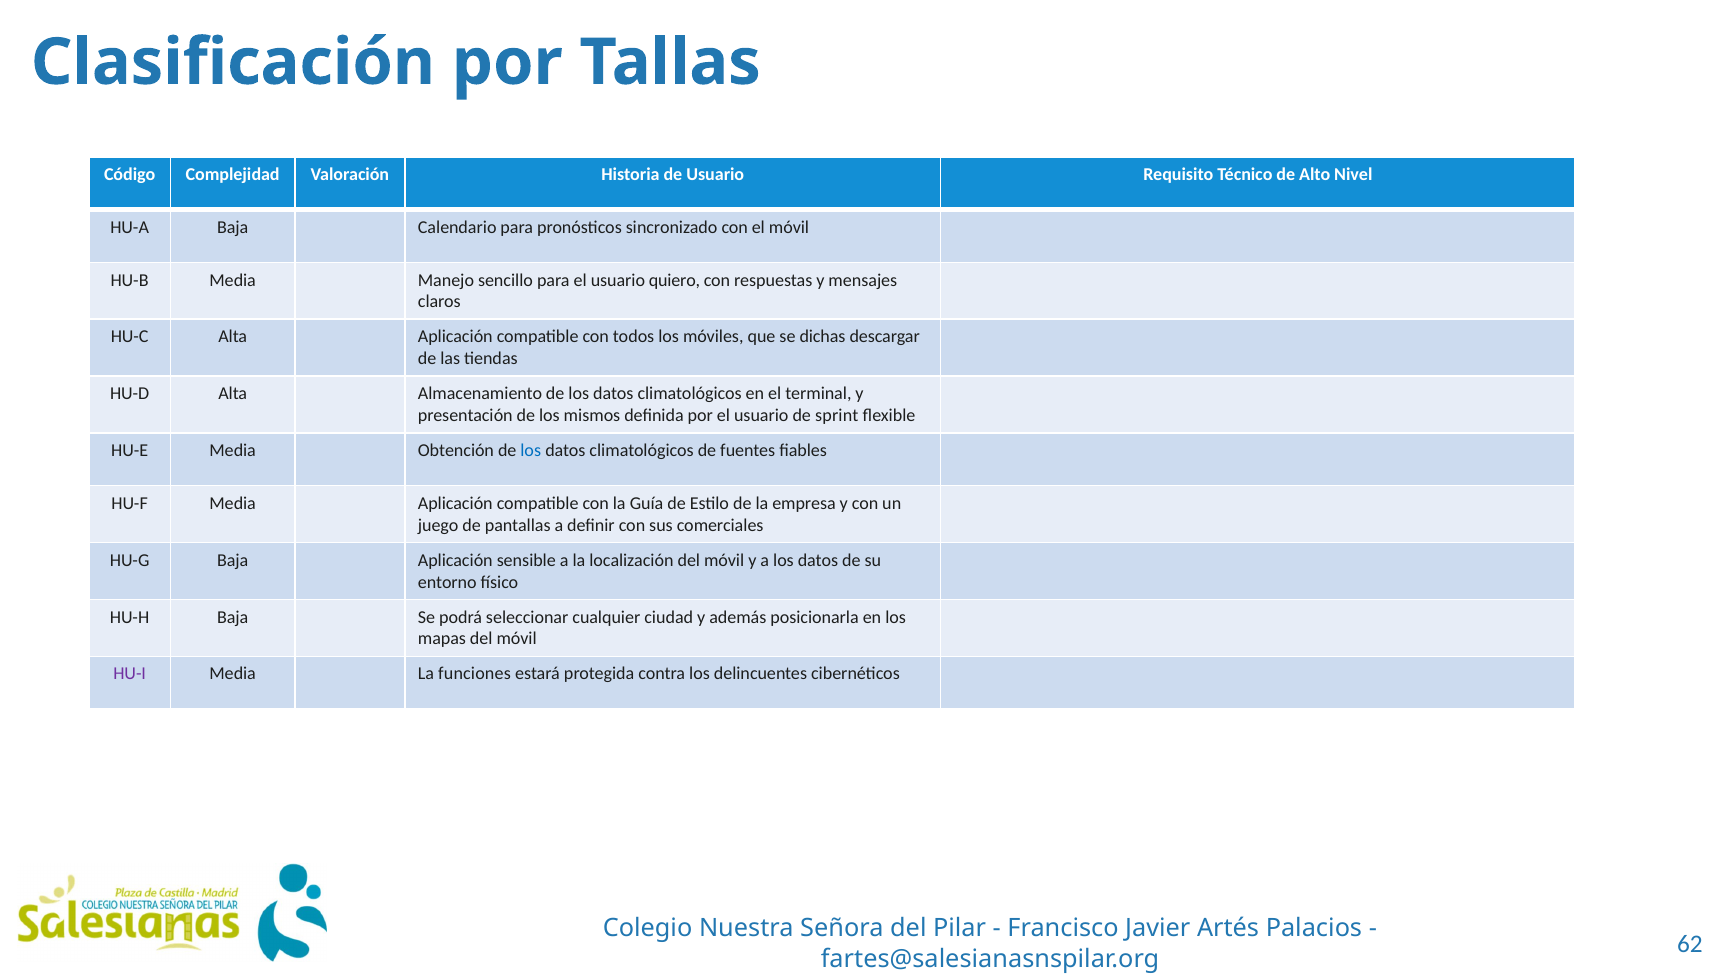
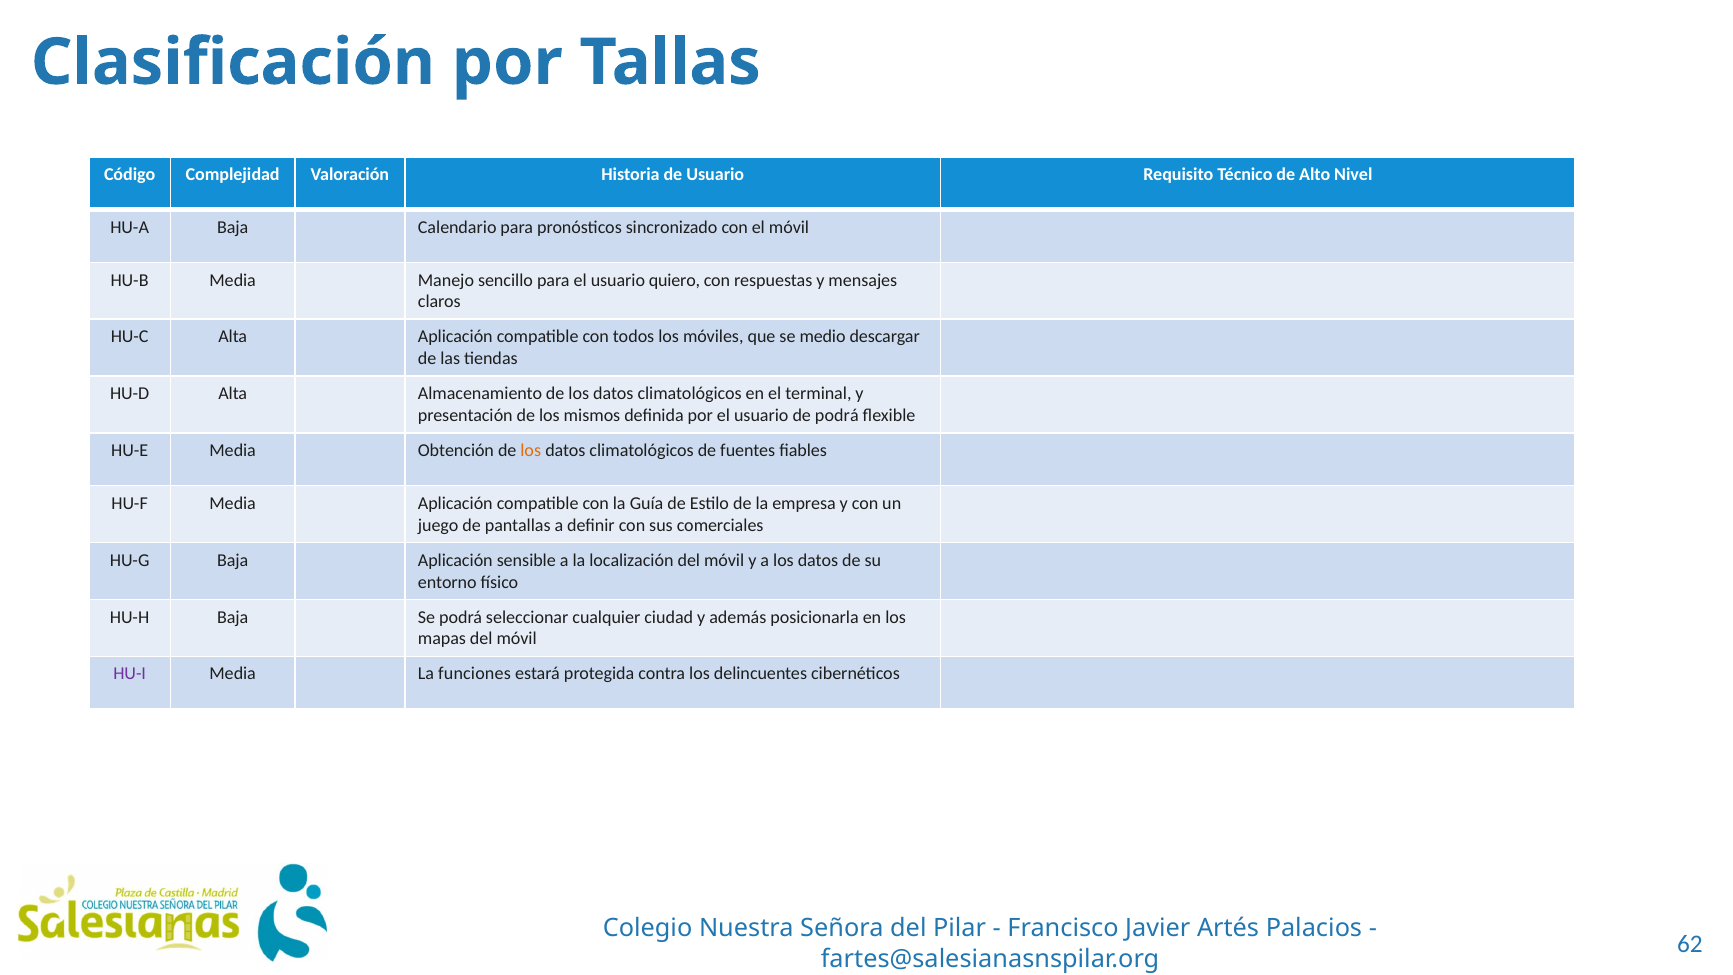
dichas: dichas -> medio (823, 337)
de sprint: sprint -> podrá (837, 416)
los colour: blue -> orange (531, 451)
